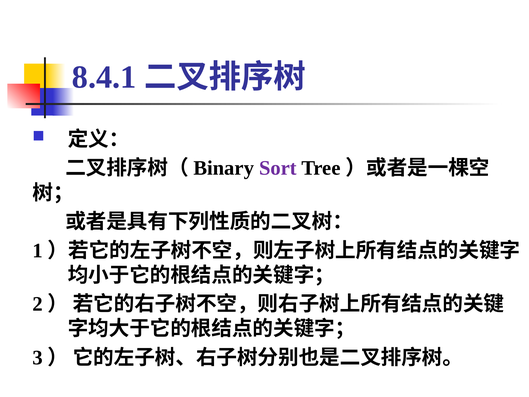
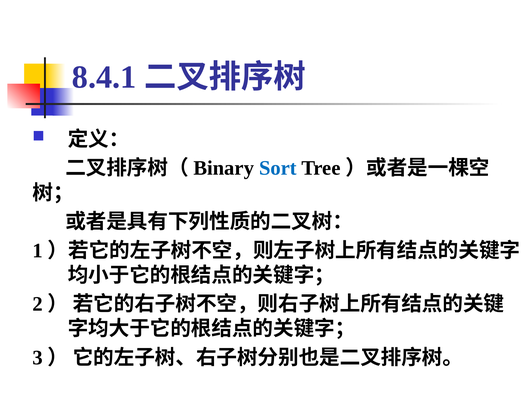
Sort colour: purple -> blue (278, 168)
